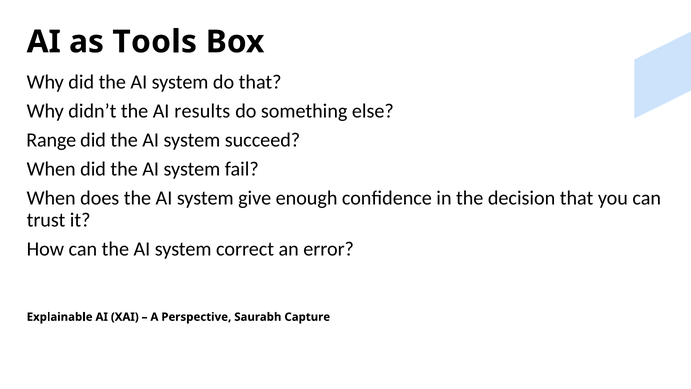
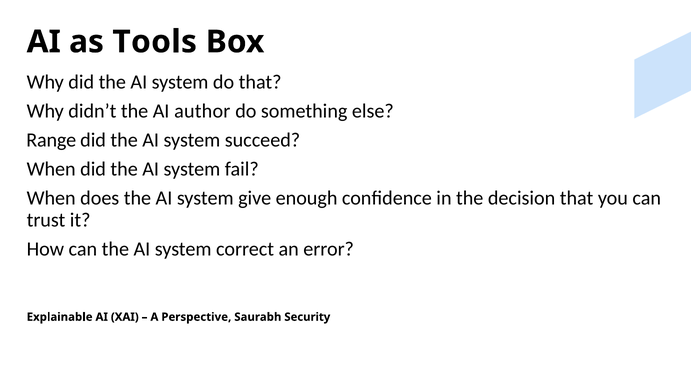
results: results -> author (202, 111)
Capture: Capture -> Security (307, 317)
